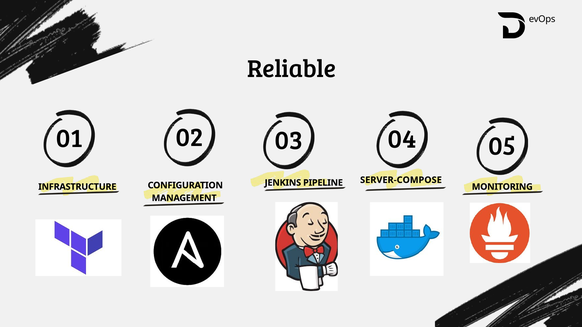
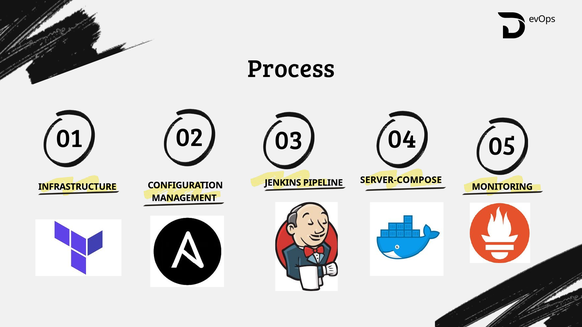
Reliable: Reliable -> Process (291, 69)
